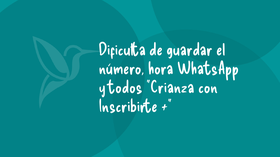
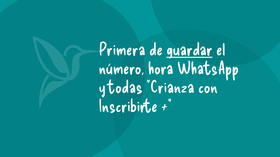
Dificulta: Dificulta -> Primera (122, 50)
guardar underline: none -> present (190, 50)
todos: todos -> todas (126, 88)
